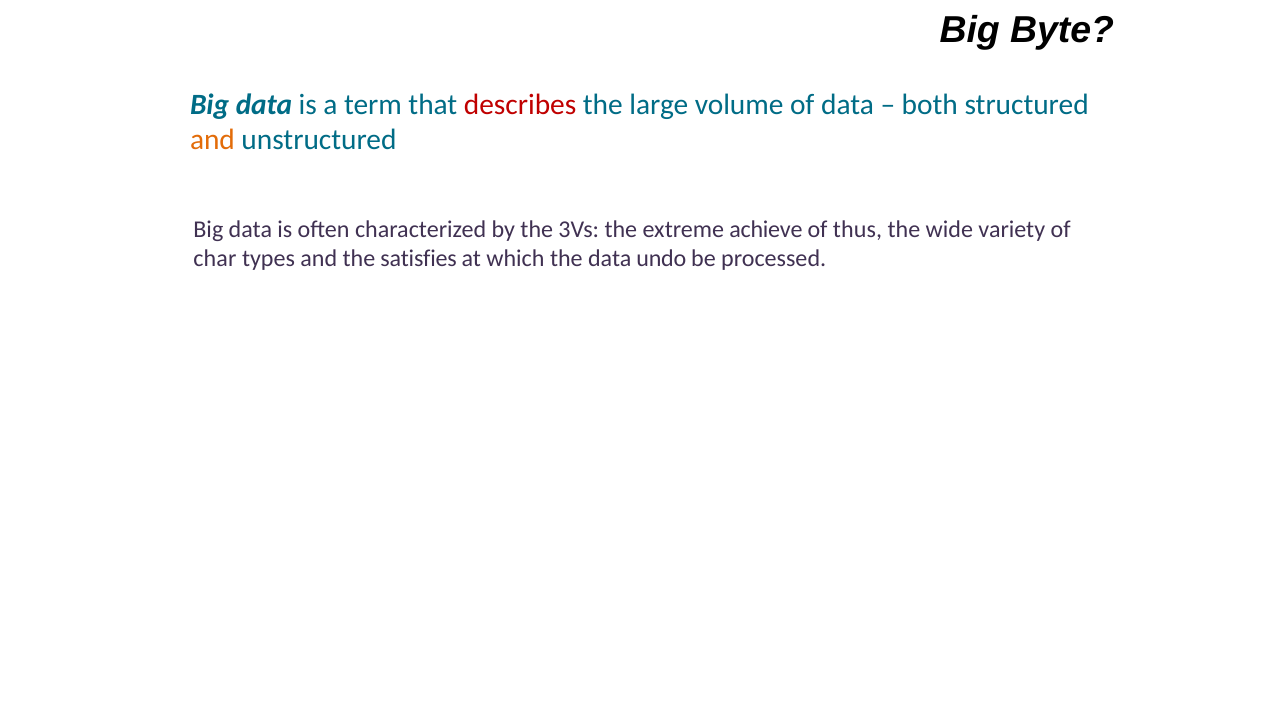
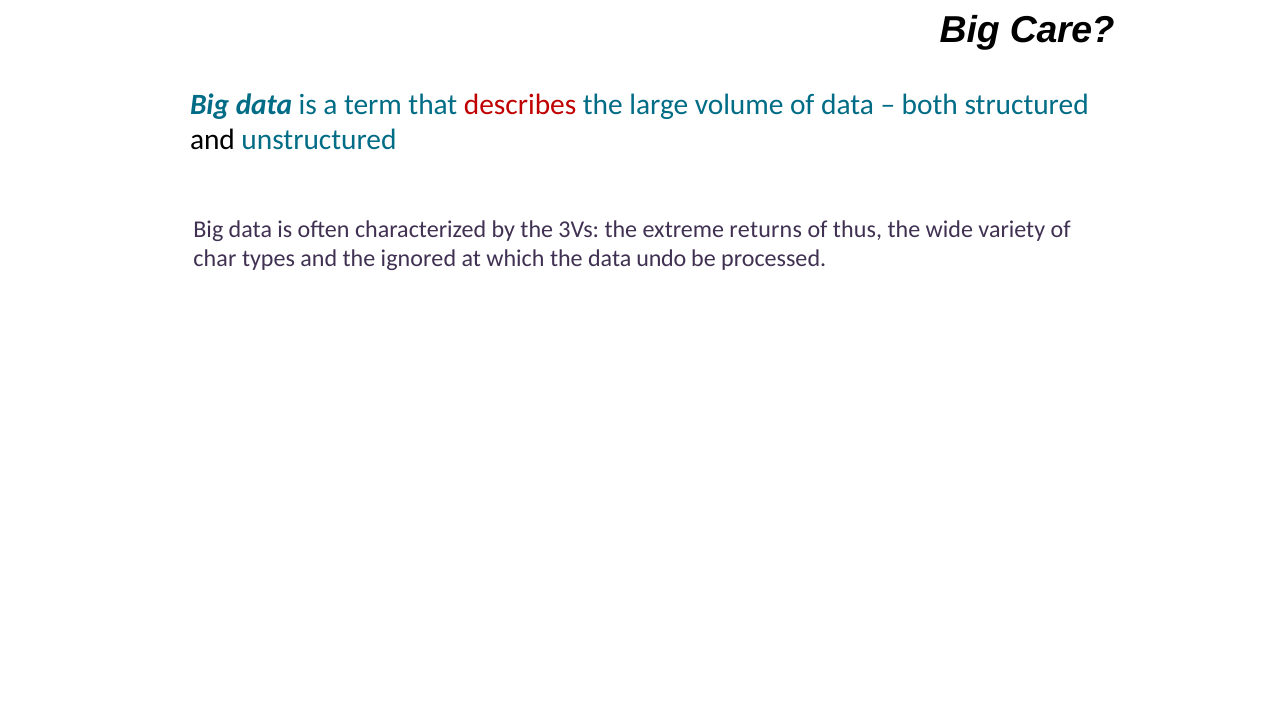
Byte: Byte -> Care (1062, 30)
and colour: orange -> black (212, 140)
achieve: achieve -> returns (766, 230)
satisfies: satisfies -> ignored (418, 258)
